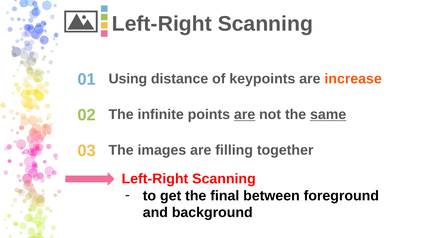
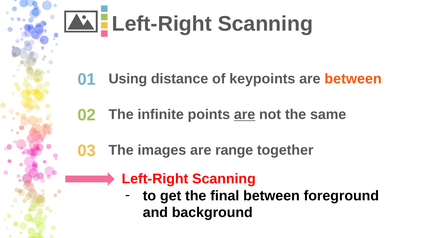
are increase: increase -> between (353, 79)
same underline: present -> none (328, 115)
filling: filling -> range (234, 151)
